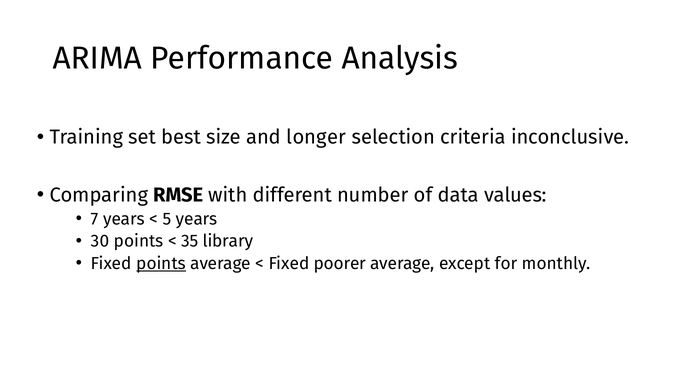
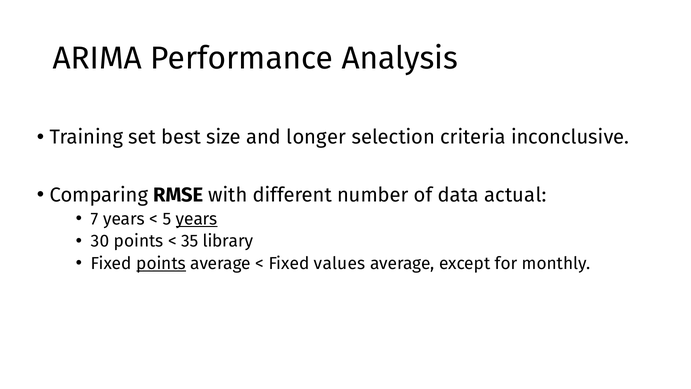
values: values -> actual (515, 195)
years underline: none -> present (197, 219)
poorer: poorer -> values (340, 263)
